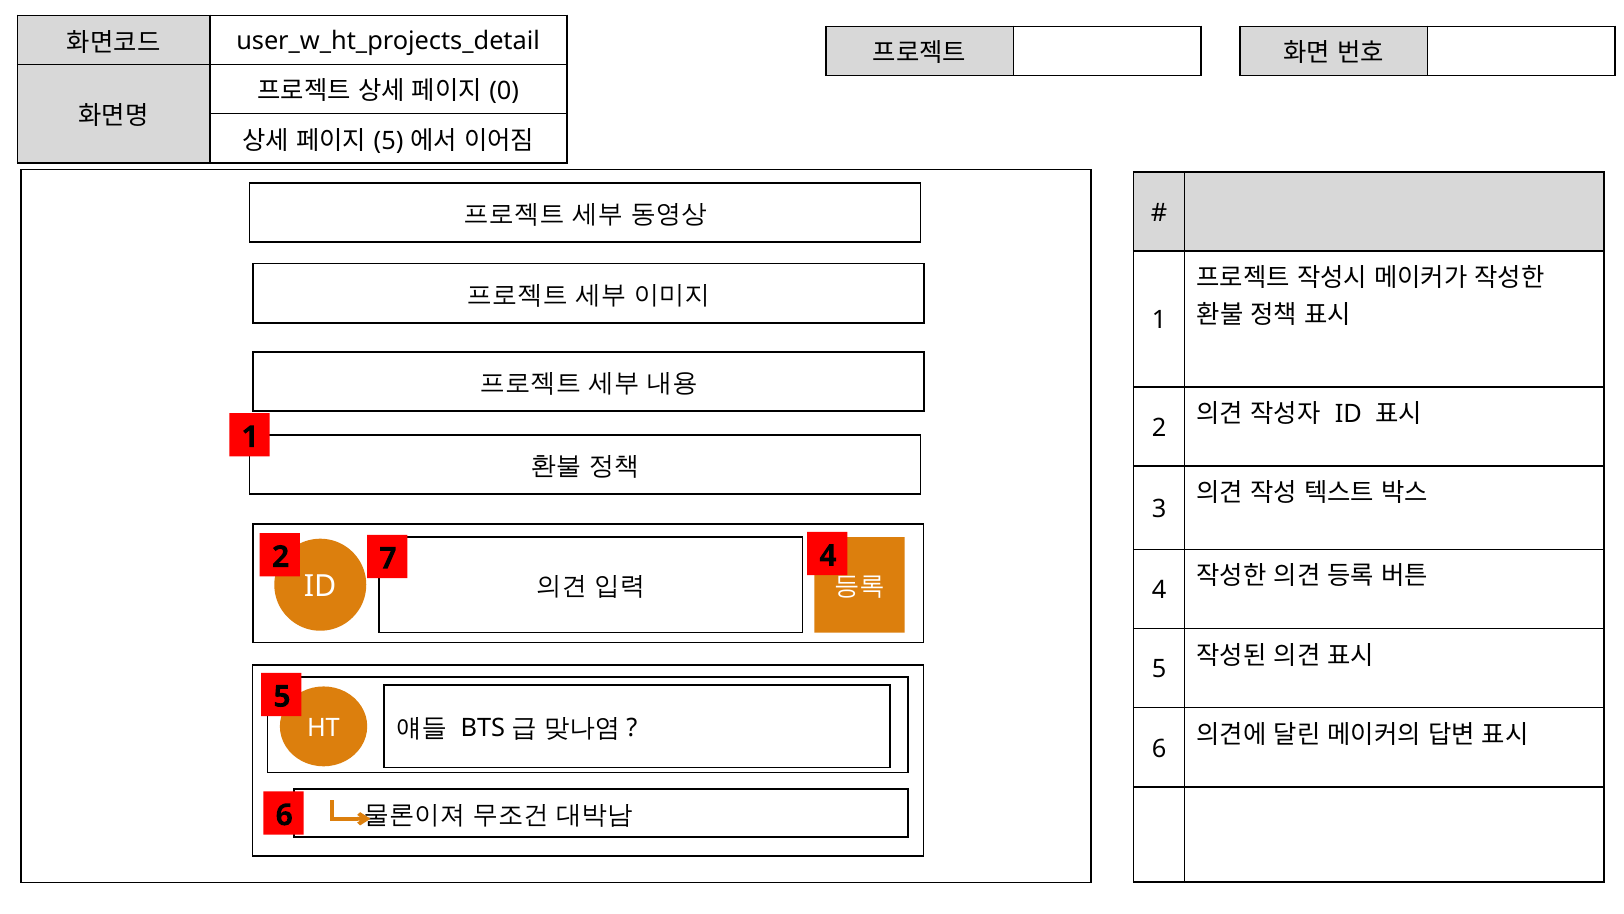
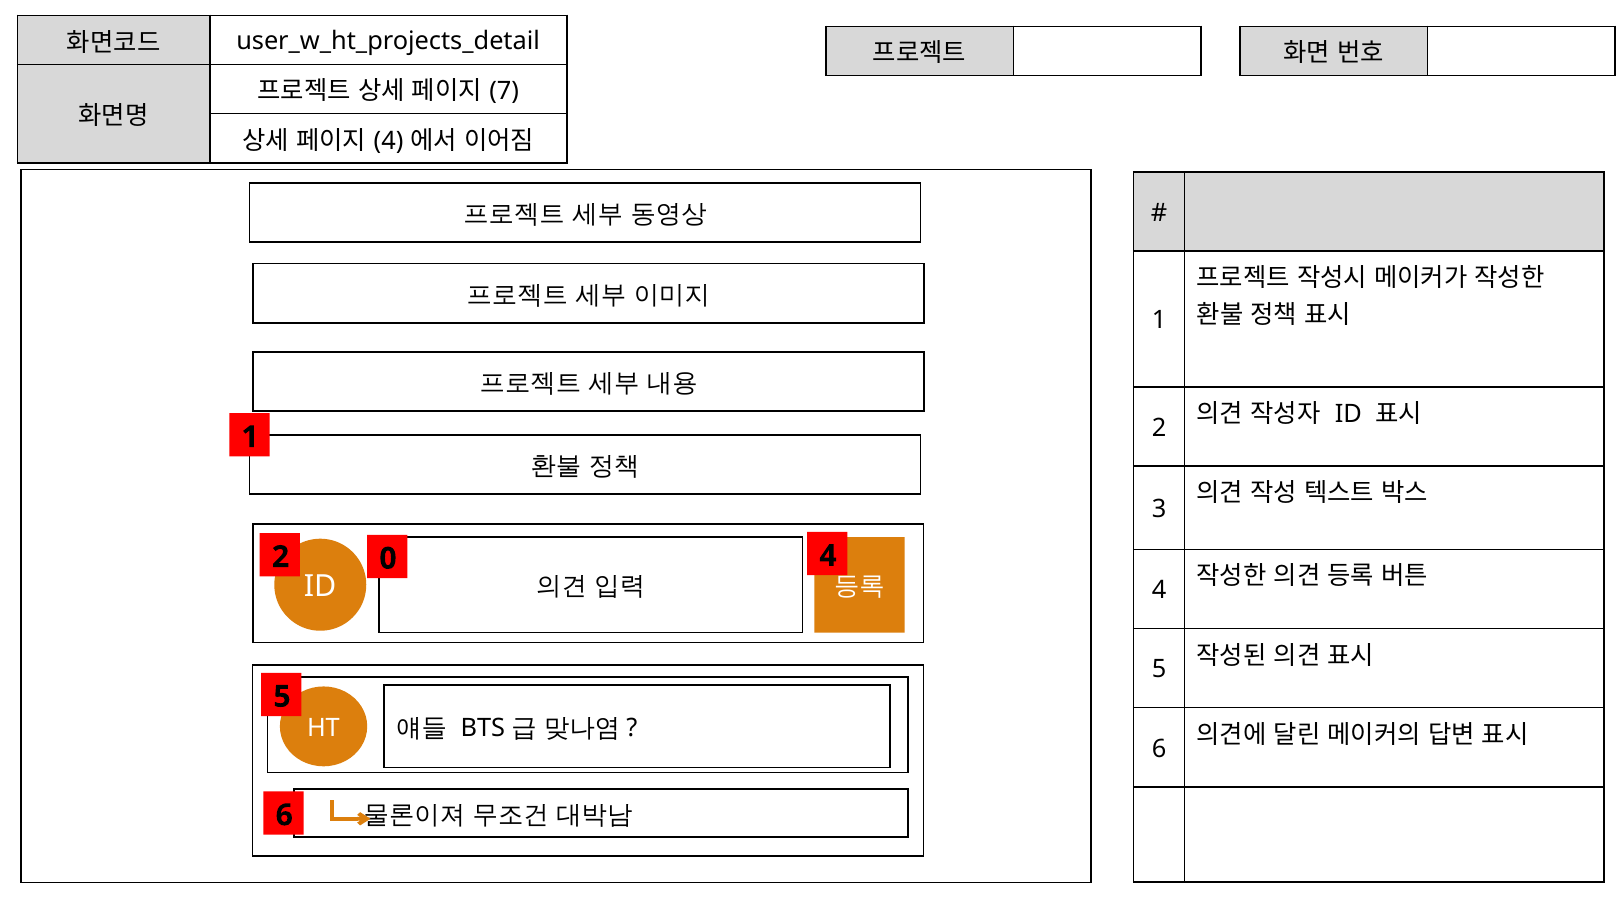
0: 0 -> 7 (504, 92)
5: 5 -> 4 (389, 141)
7: 7 -> 0 (388, 558)
